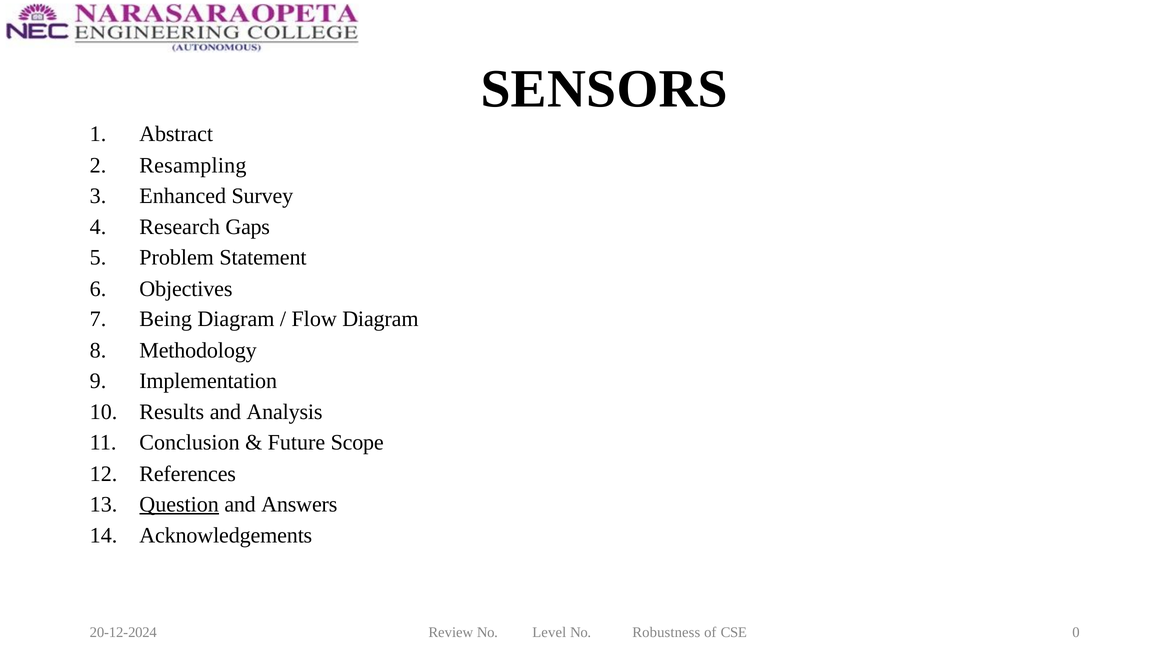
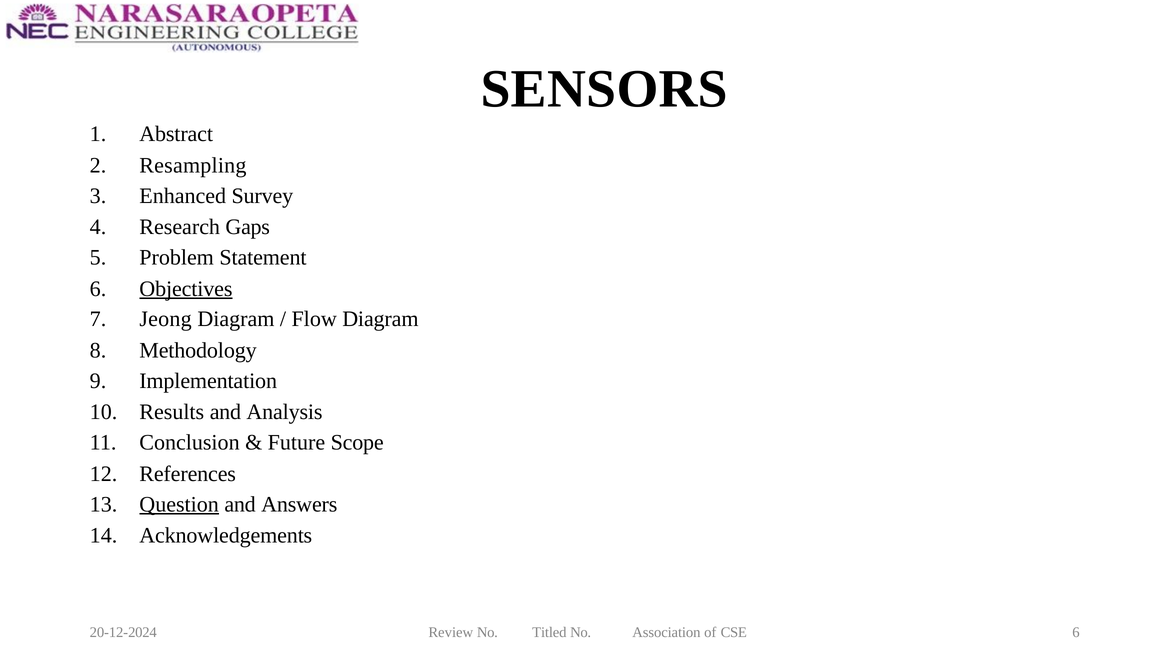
Objectives underline: none -> present (186, 289)
Being: Being -> Jeong (166, 319)
Level: Level -> Titled (549, 632)
Robustness: Robustness -> Association (666, 632)
CSE 0: 0 -> 6 (1076, 632)
